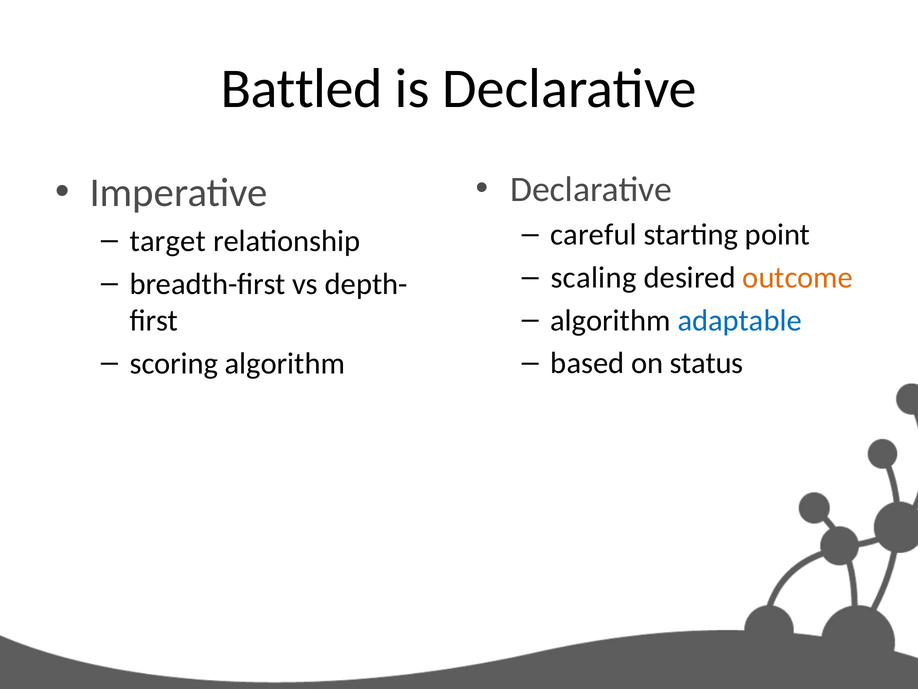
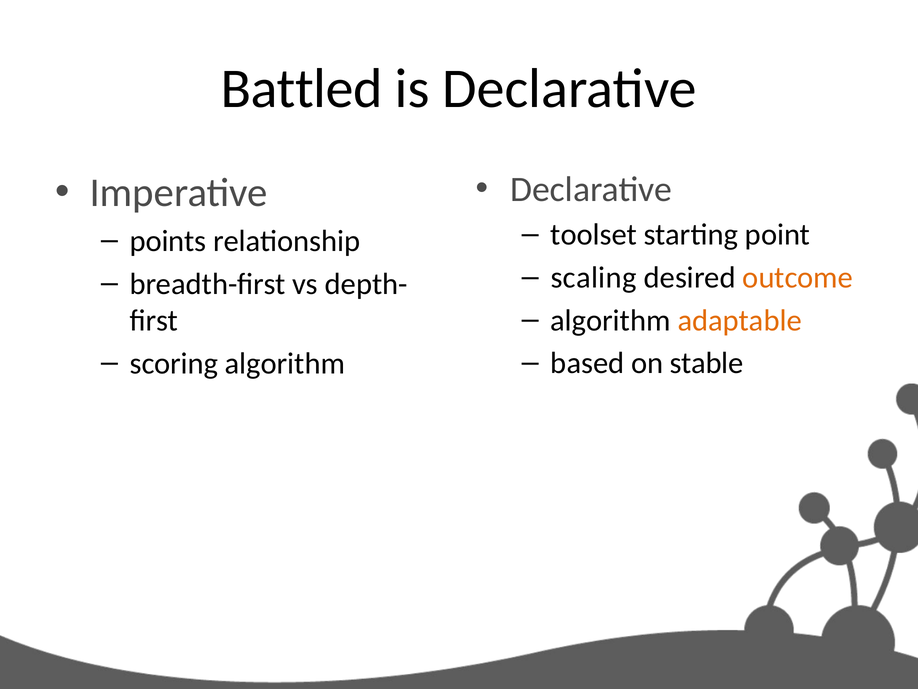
careful: careful -> toolset (594, 235)
target: target -> points (168, 241)
adaptable colour: blue -> orange (740, 320)
status: status -> stable (707, 363)
